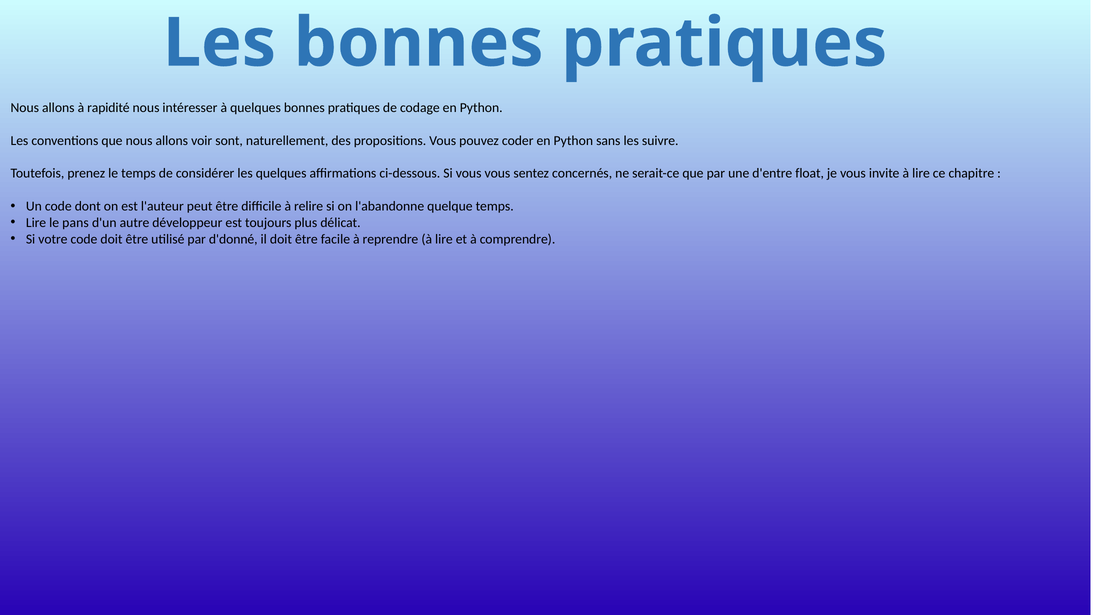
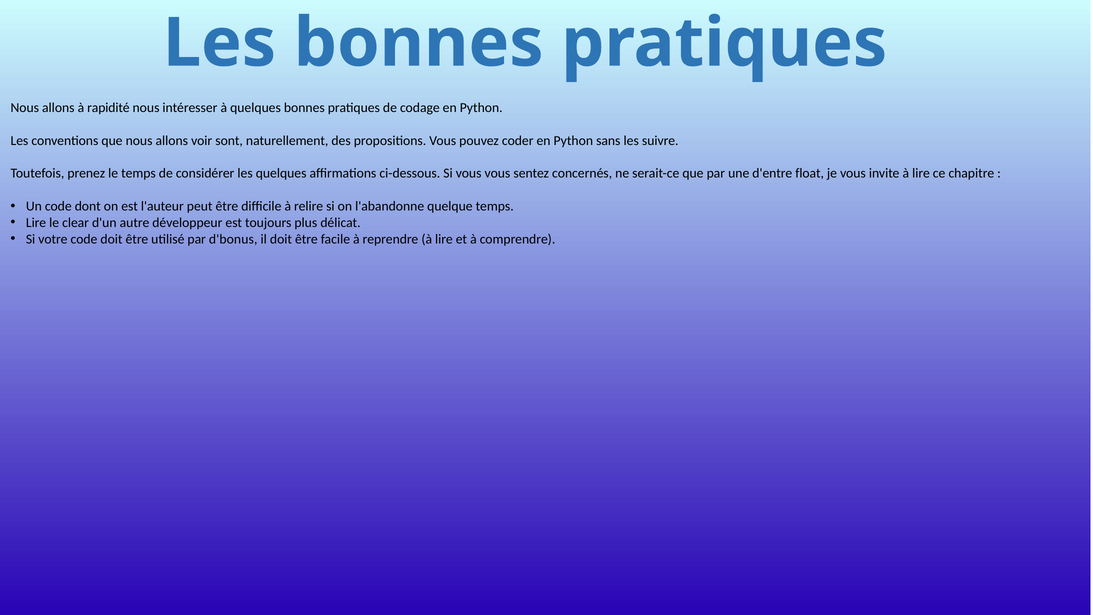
pans: pans -> clear (76, 223)
d'donné: d'donné -> d'bonus (233, 239)
